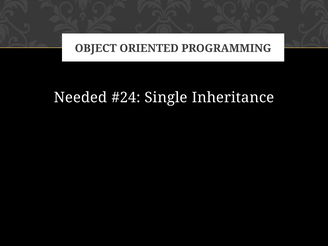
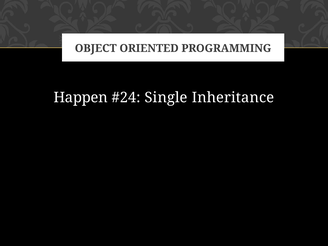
Needed: Needed -> Happen (81, 98)
